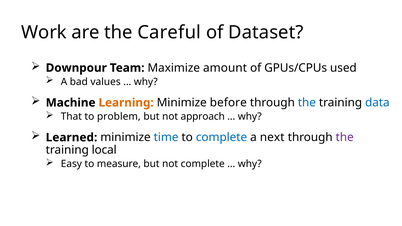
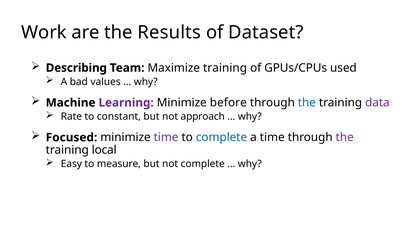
Careful: Careful -> Results (169, 32)
Downpour: Downpour -> Describing (76, 68)
Maximize amount: amount -> training (225, 68)
Learning colour: orange -> purple (126, 103)
data colour: blue -> purple (377, 103)
That: That -> Rate (71, 117)
problem: problem -> constant (119, 117)
Learned: Learned -> Focused (72, 138)
time colour: blue -> purple (166, 138)
a next: next -> time (272, 138)
